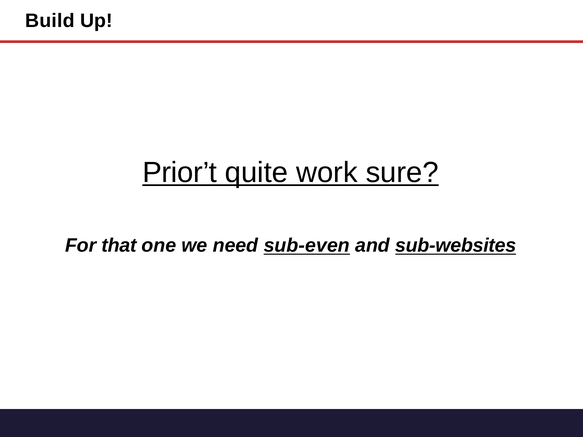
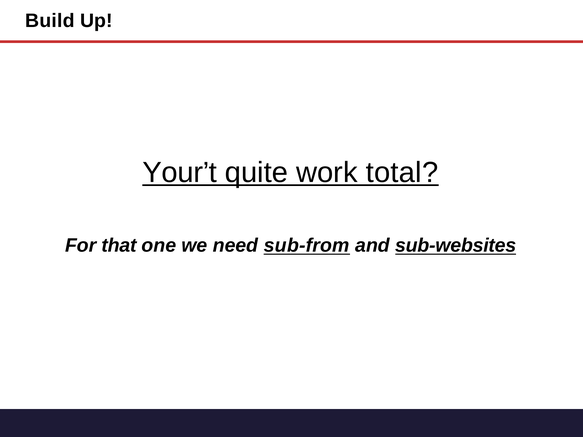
Prior’t: Prior’t -> Your’t (180, 172)
sure: sure -> total (402, 172)
sub-even: sub-even -> sub-from (307, 246)
